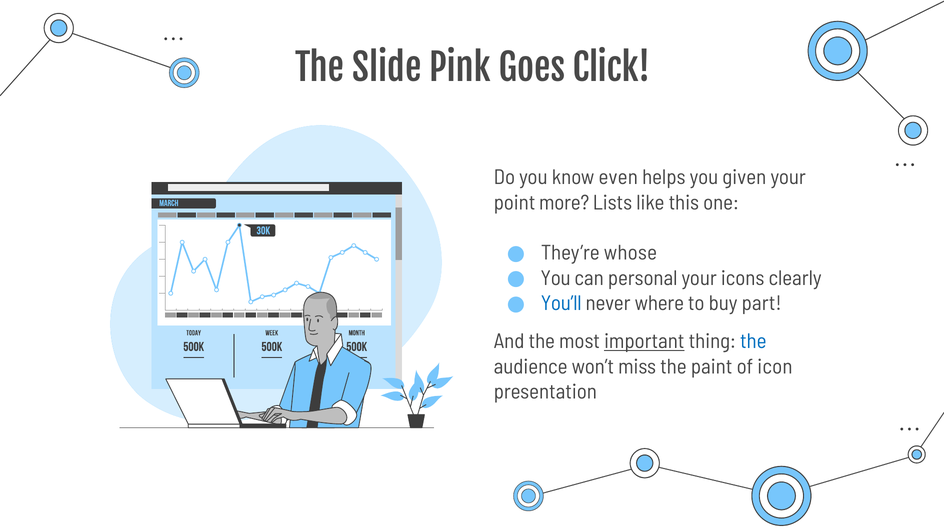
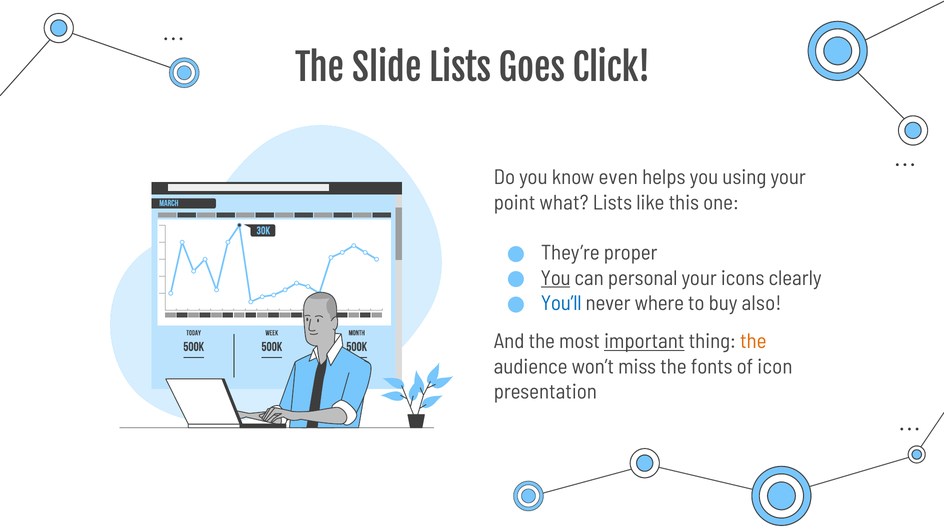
Slide Pink: Pink -> Lists (460, 69)
given: given -> using (744, 177)
more: more -> what (564, 203)
whose: whose -> proper (631, 253)
You underline: none -> present (556, 278)
part: part -> also (761, 303)
the colour: blue -> orange (753, 342)
paint: paint -> fonts (712, 367)
